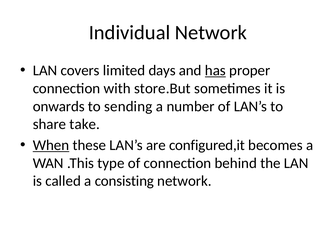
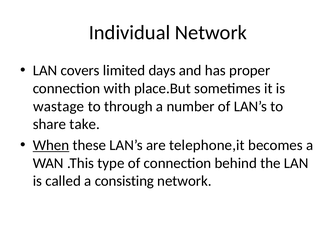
has underline: present -> none (215, 70)
store.But: store.But -> place.But (162, 88)
onwards: onwards -> wastage (59, 106)
sending: sending -> through (128, 106)
configured,it: configured,it -> telephone,it (207, 145)
